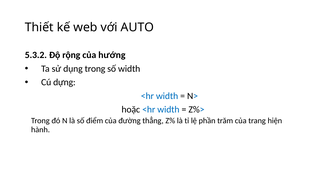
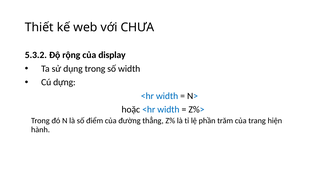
AUTO: AUTO -> CHƯA (137, 27)
hướng: hướng -> display (112, 55)
